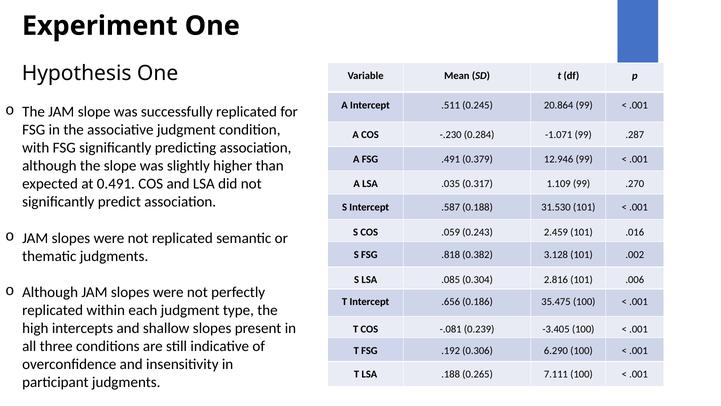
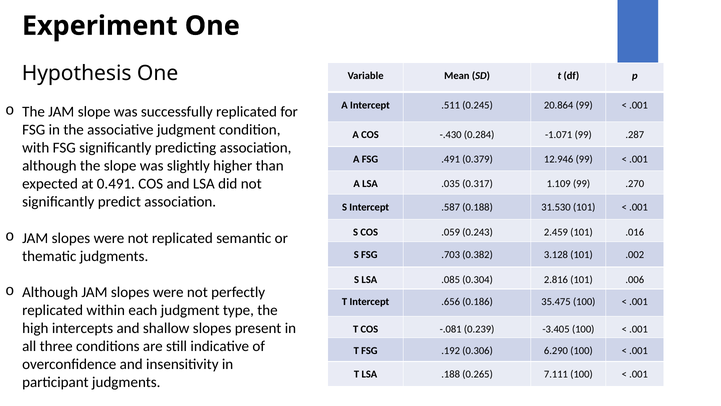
-.230: -.230 -> -.430 (451, 134)
.818: .818 -> .703 (451, 255)
